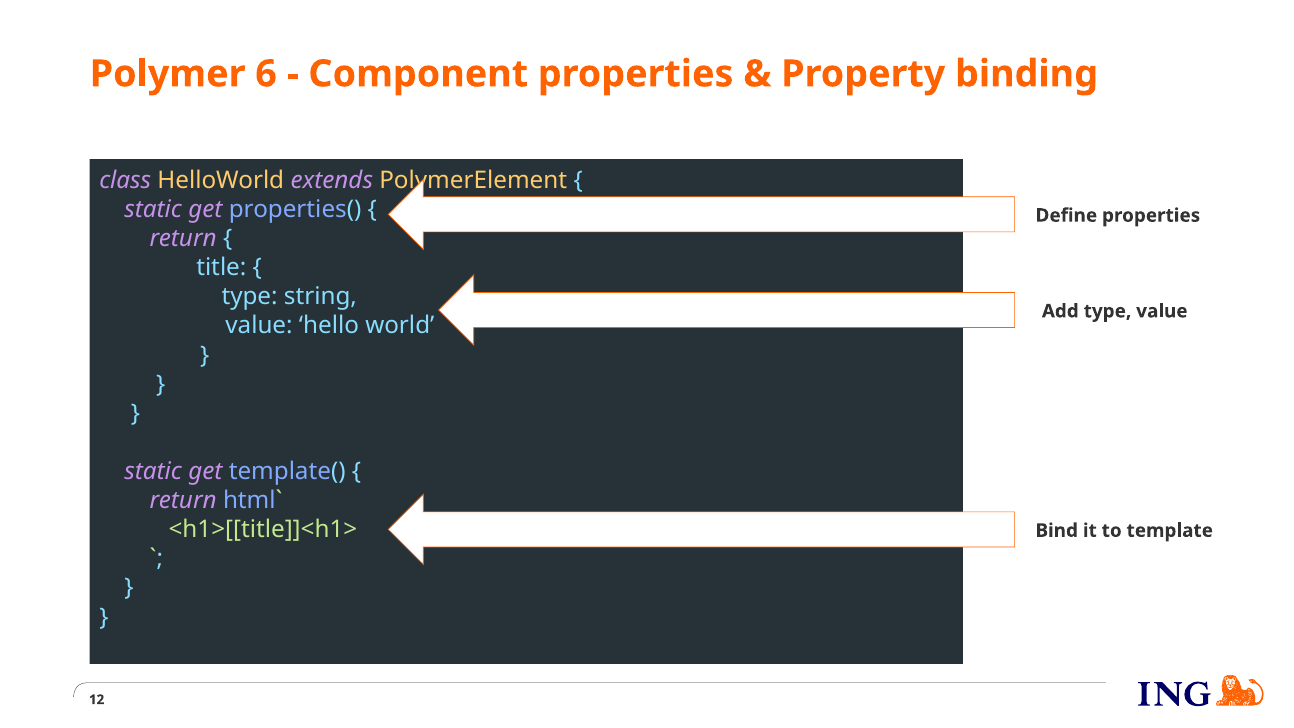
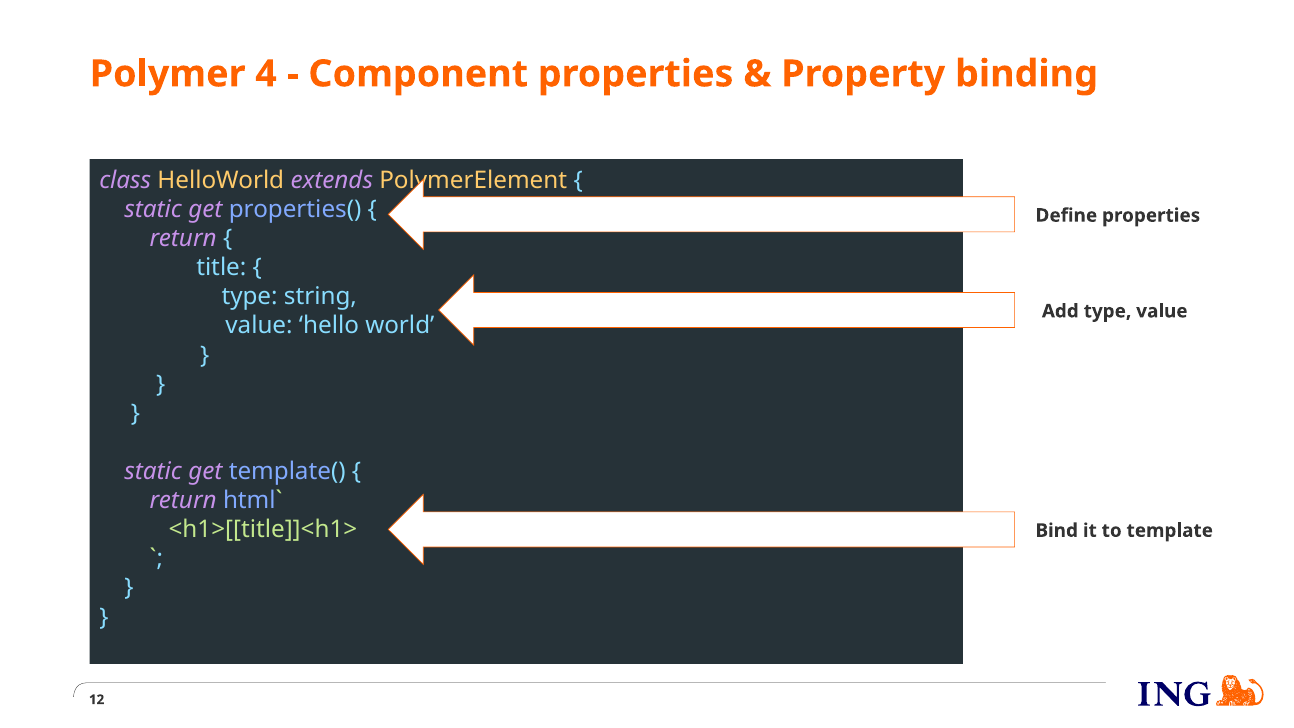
6: 6 -> 4 (266, 74)
